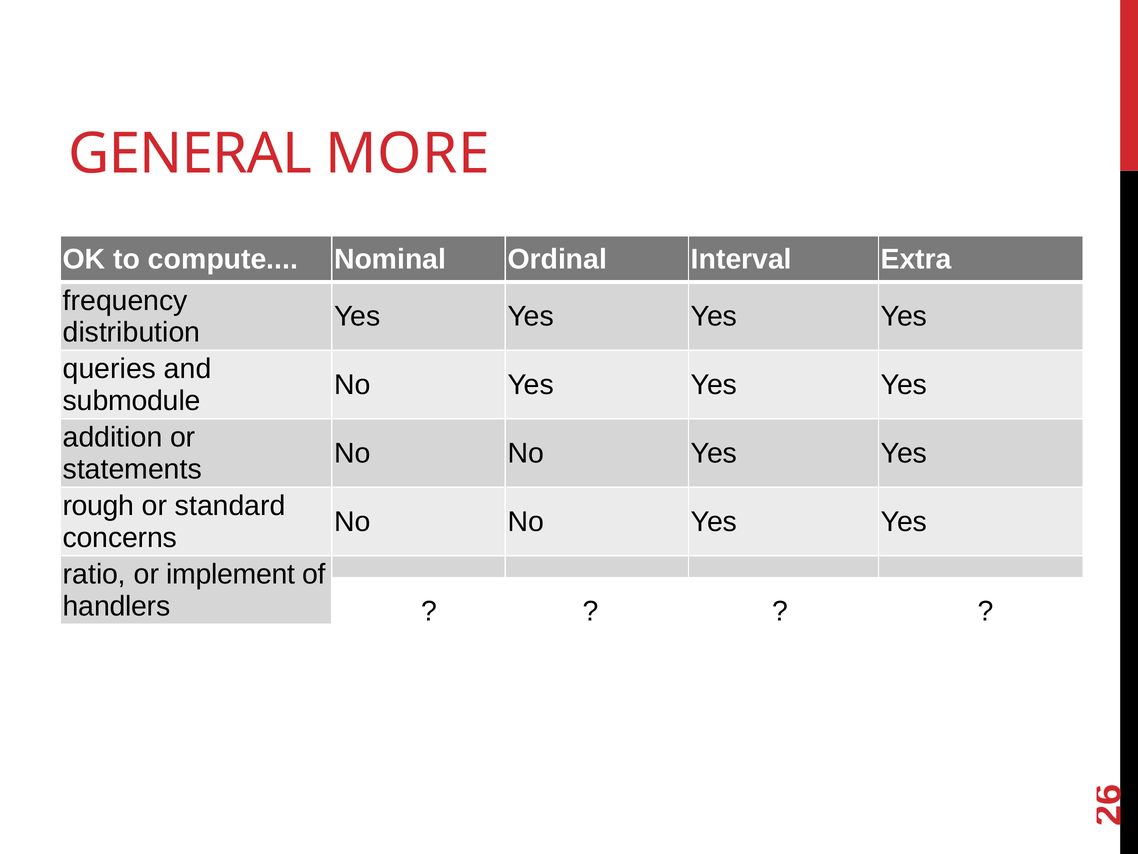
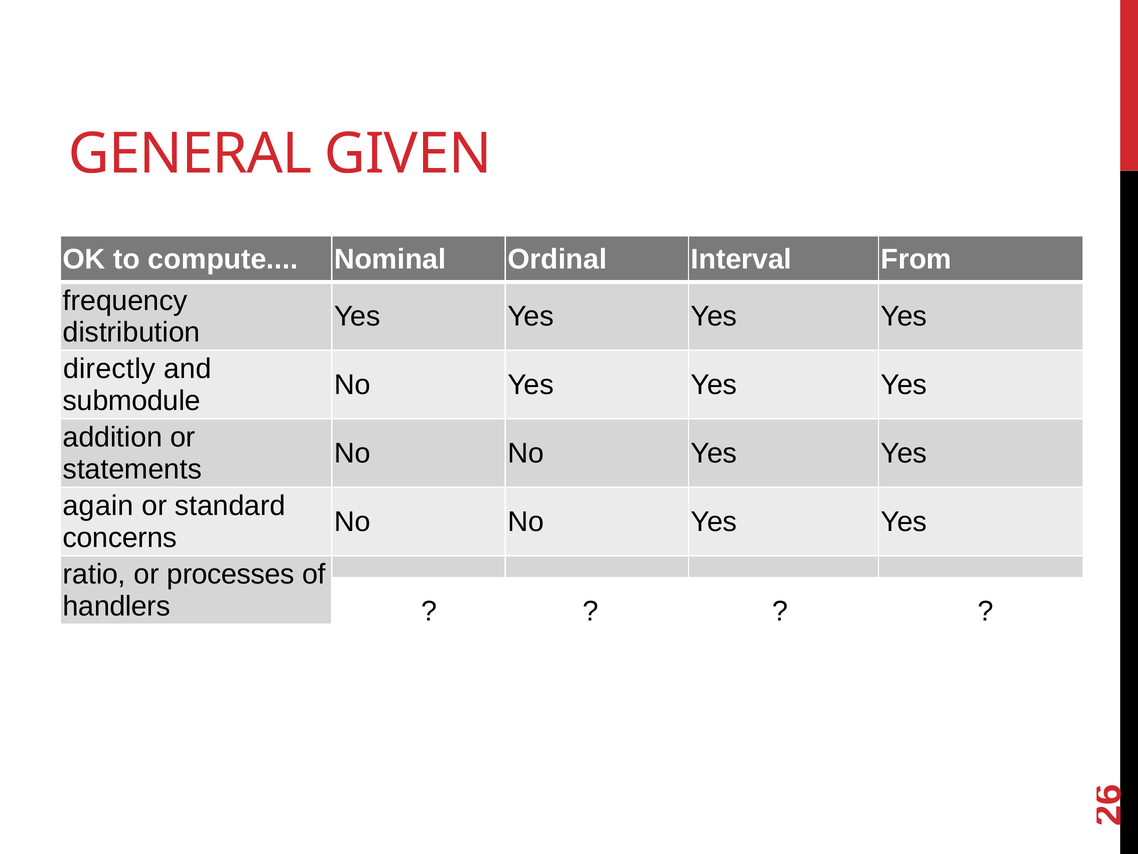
MORE: MORE -> GIVEN (408, 154)
Extra: Extra -> From (916, 259)
queries: queries -> directly (109, 369)
rough: rough -> again (98, 506)
implement: implement -> processes (231, 574)
